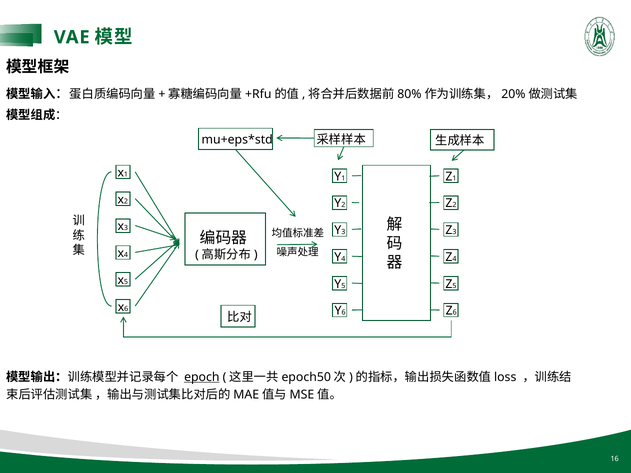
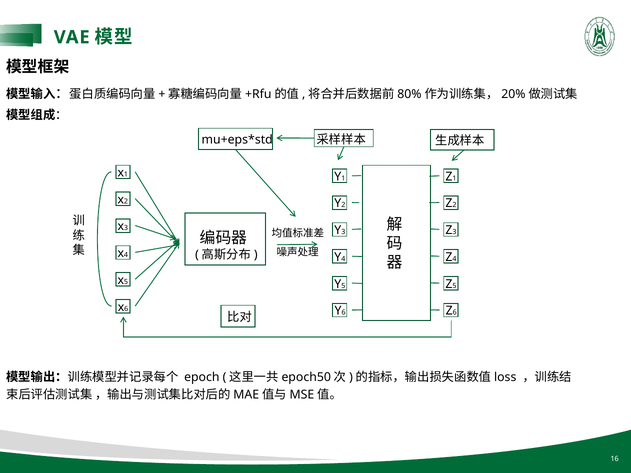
epoch underline: present -> none (202, 377)
